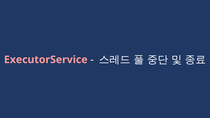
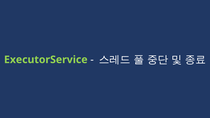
ExecutorService colour: pink -> light green (46, 60)
